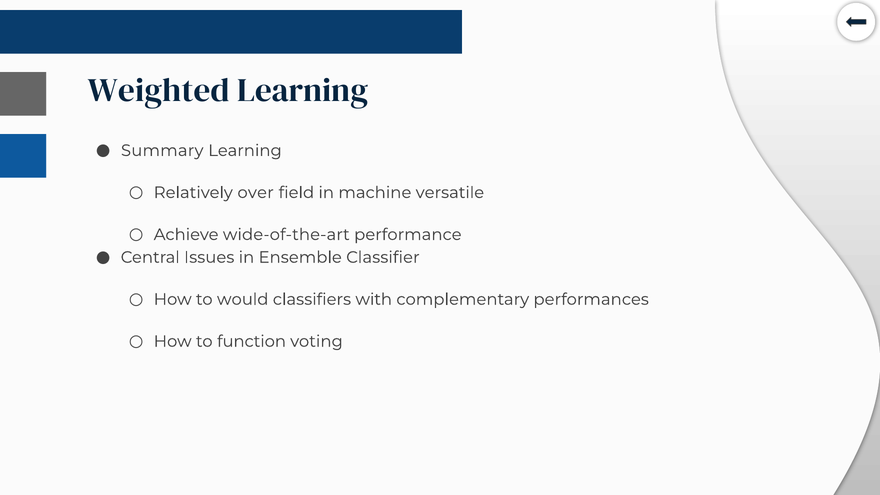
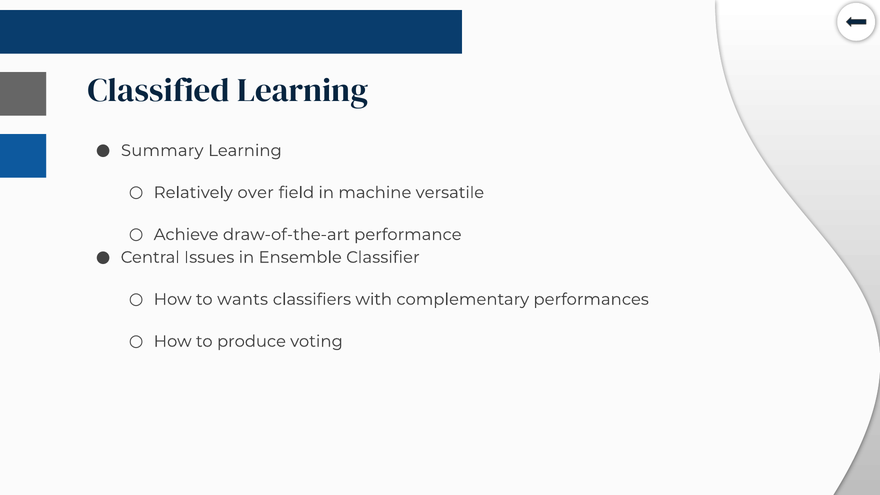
Weighted: Weighted -> Classified (159, 91)
wide-of-the-art: wide-of-the-art -> draw-of-the-art (286, 235)
would: would -> wants (243, 299)
function: function -> produce (252, 341)
